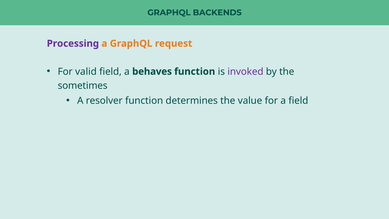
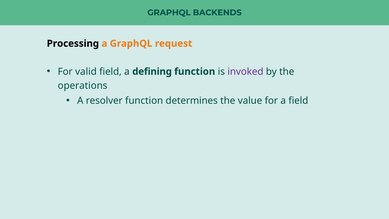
Processing colour: purple -> black (73, 43)
behaves: behaves -> defining (152, 71)
sometimes: sometimes -> operations (83, 85)
